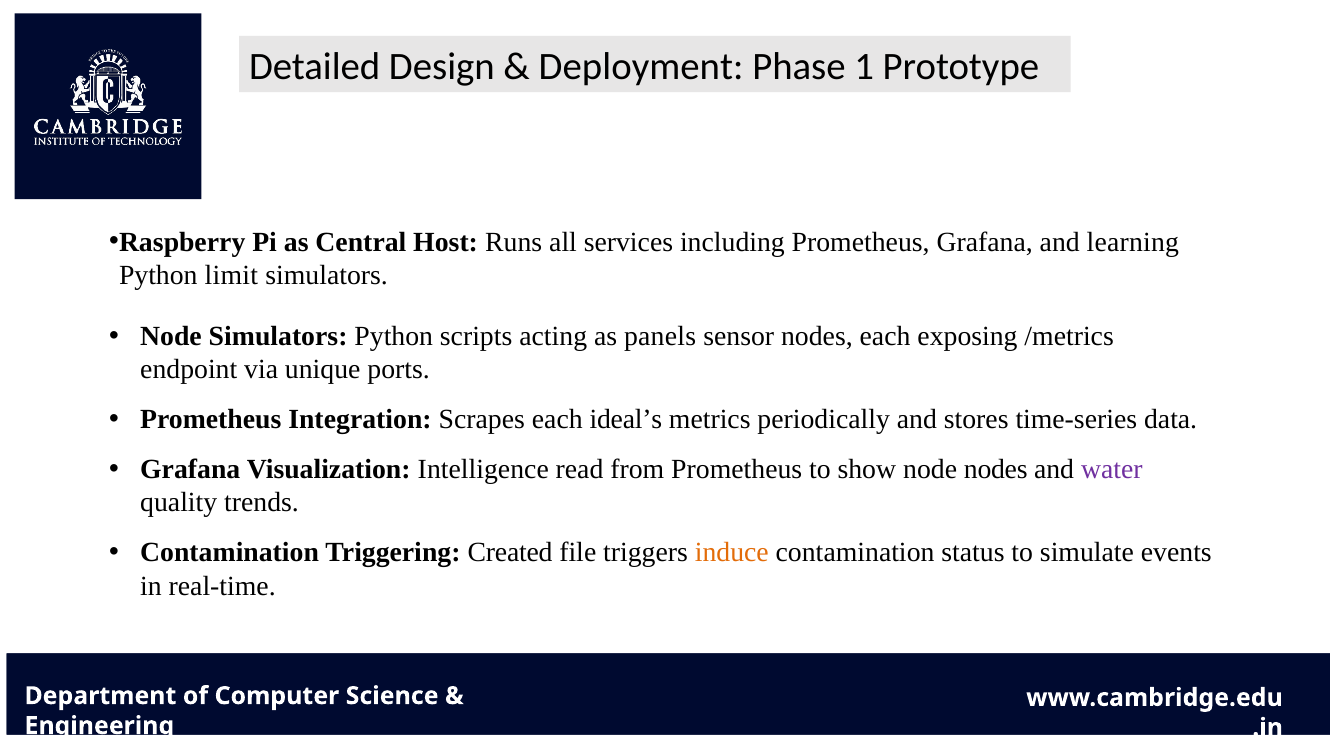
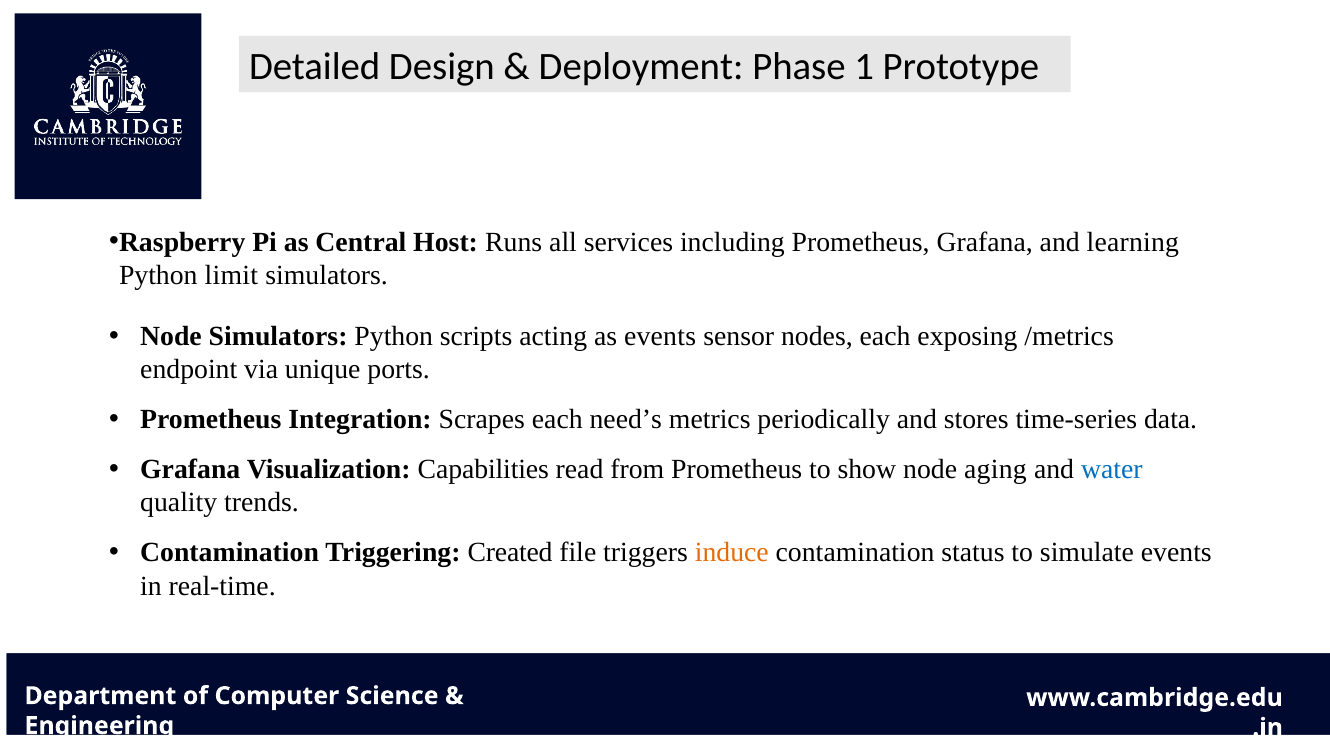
as panels: panels -> events (660, 337)
ideal’s: ideal’s -> need’s (626, 420)
Intelligence: Intelligence -> Capabilities (483, 470)
node nodes: nodes -> aging (995, 470)
water colour: purple -> blue (1112, 470)
